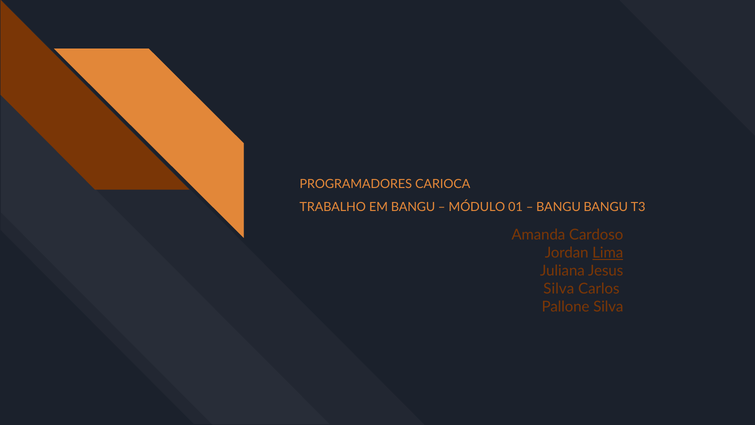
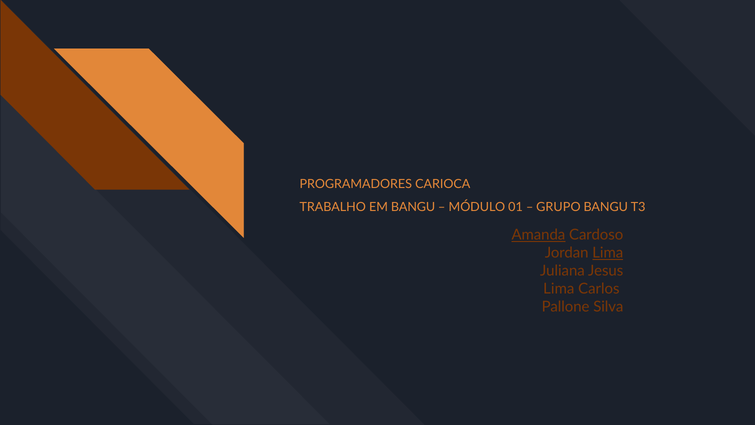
BANGU: BANGU -> GRUPO (558, 207)
Amanda underline: none -> present (538, 235)
Silva: Silva -> Lima (559, 289)
